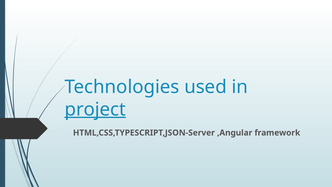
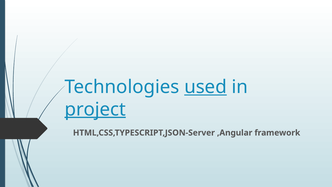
used underline: none -> present (205, 87)
